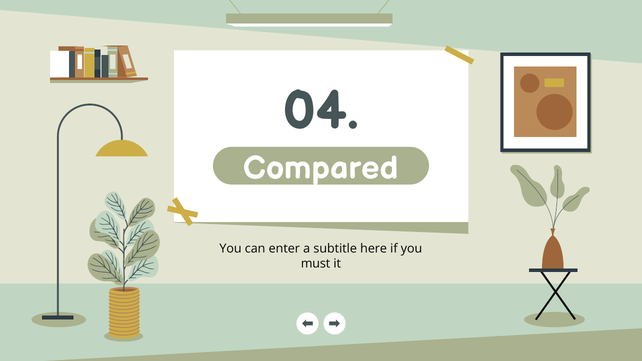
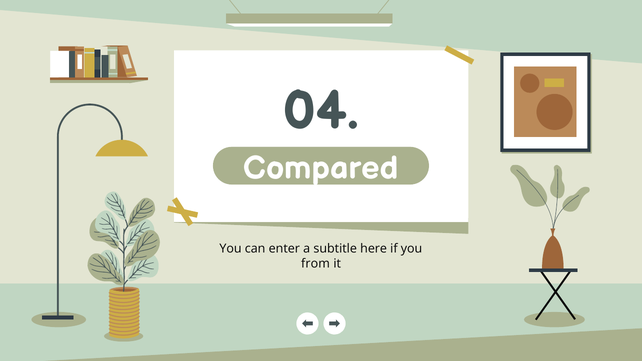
must: must -> from (315, 264)
